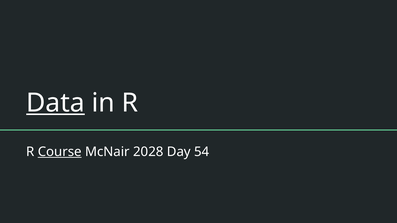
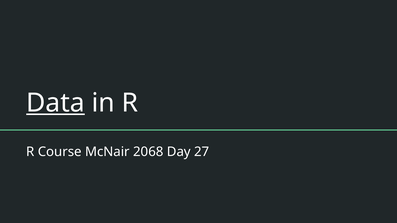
Course underline: present -> none (60, 152)
2028: 2028 -> 2068 (148, 152)
54: 54 -> 27 (202, 152)
